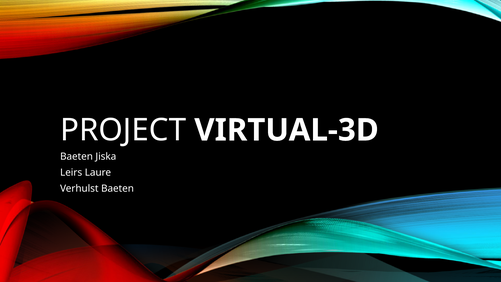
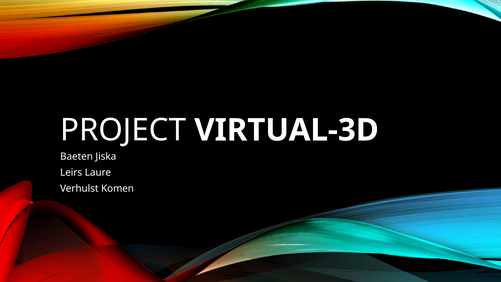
Verhulst Baeten: Baeten -> Komen (118, 188)
